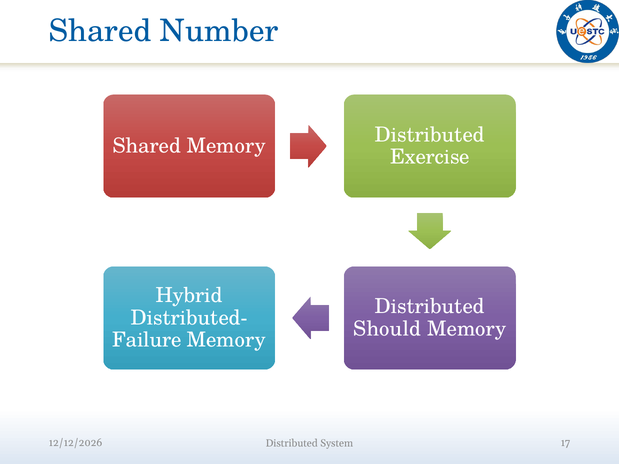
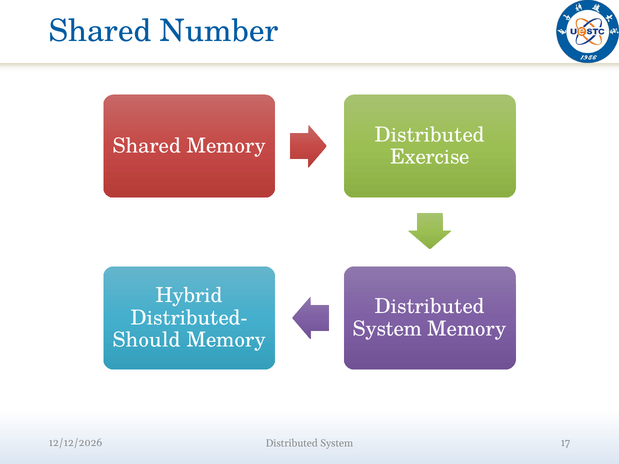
Should: Should -> System (388, 329)
Failure: Failure -> Should (147, 340)
